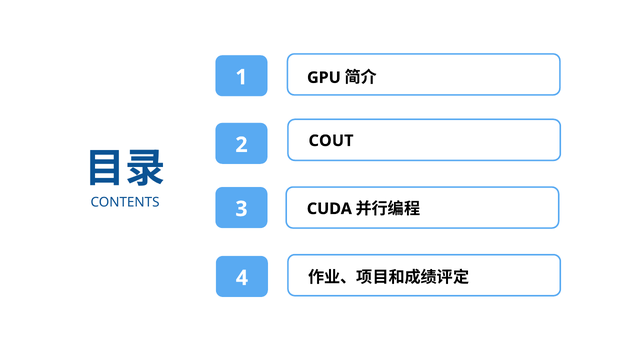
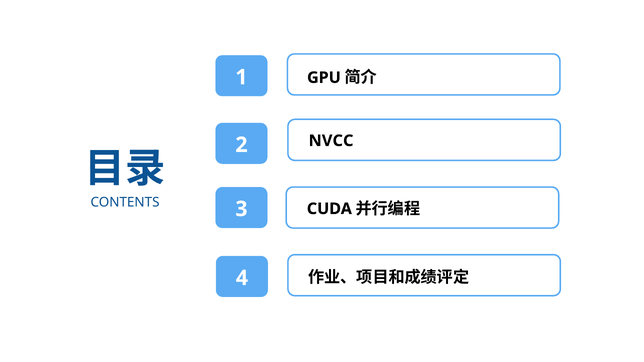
COUT: COUT -> NVCC (331, 141)
